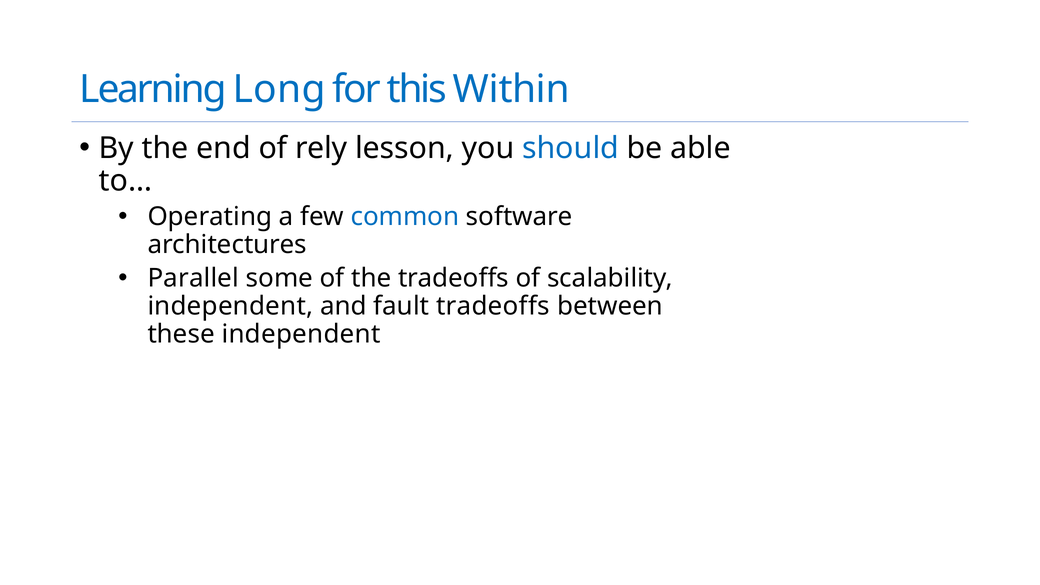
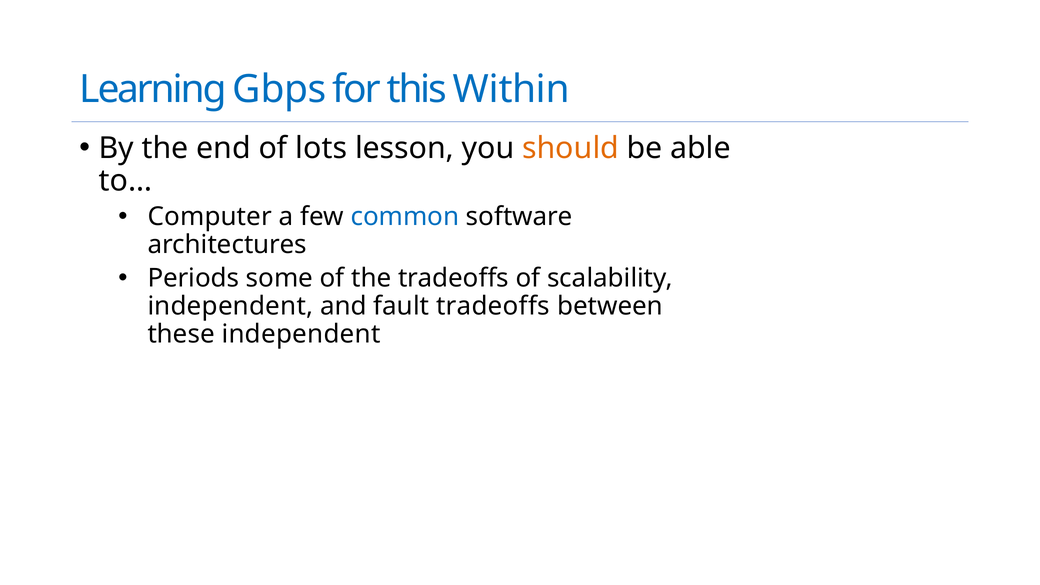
Long: Long -> Gbps (280, 89)
rely: rely -> lots (321, 148)
should colour: blue -> orange (571, 148)
Operating: Operating -> Computer (210, 217)
Parallel: Parallel -> Periods (193, 278)
